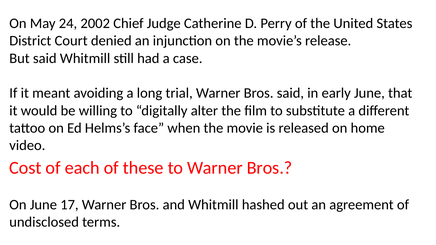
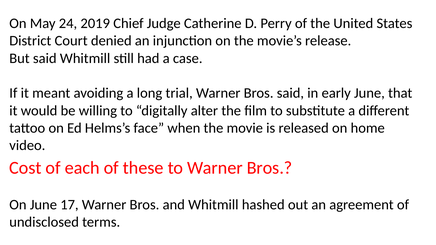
2002: 2002 -> 2019 (95, 23)
